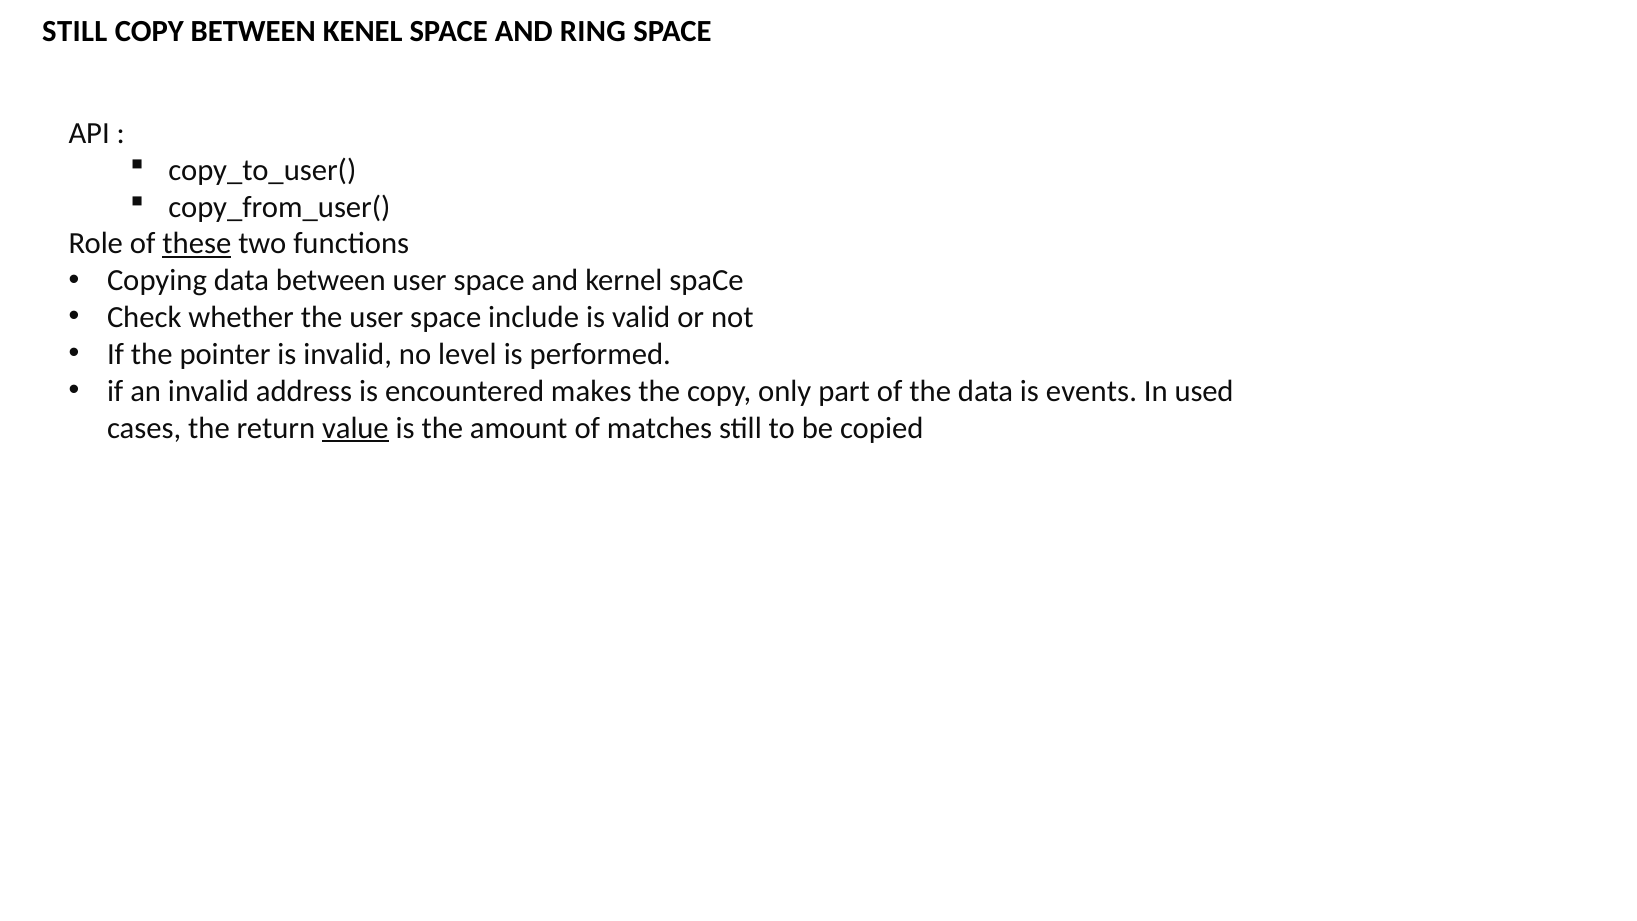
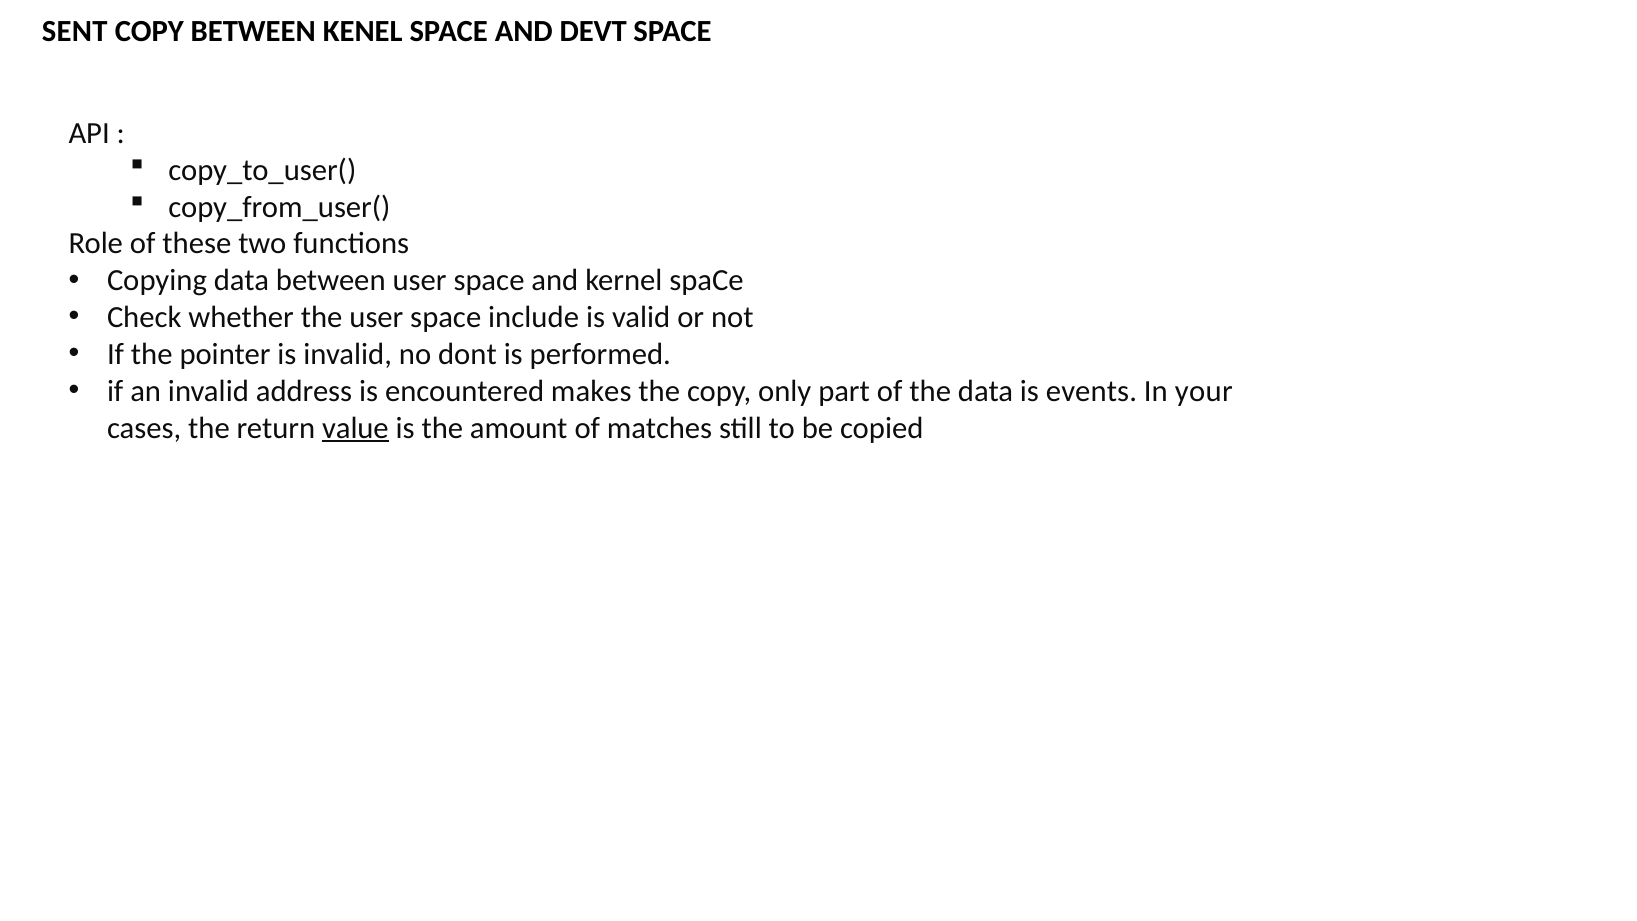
STILL: STILL -> SENT (75, 32)
RING: RING -> DEVT (593, 32)
these underline: present -> none (197, 244)
level: level -> dont (467, 354)
used: used -> your (1204, 391)
